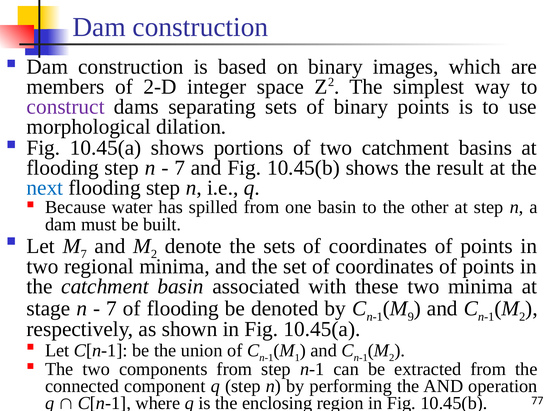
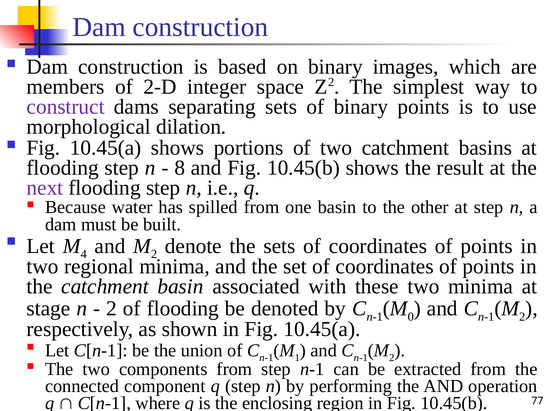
7: 7 -> 8 (180, 168)
next colour: blue -> purple (45, 188)
7: 7 -> 4 (84, 255)
7: 7 -> 2 (112, 309)
9: 9 -> 0 (411, 317)
